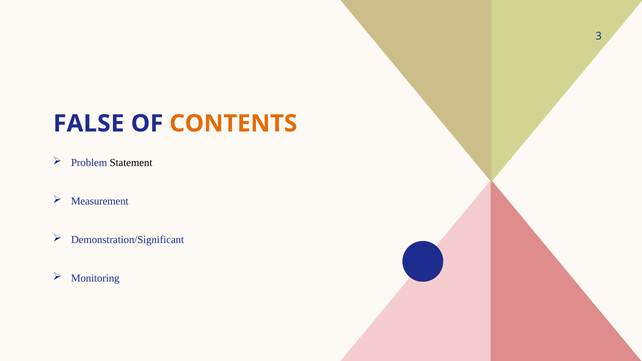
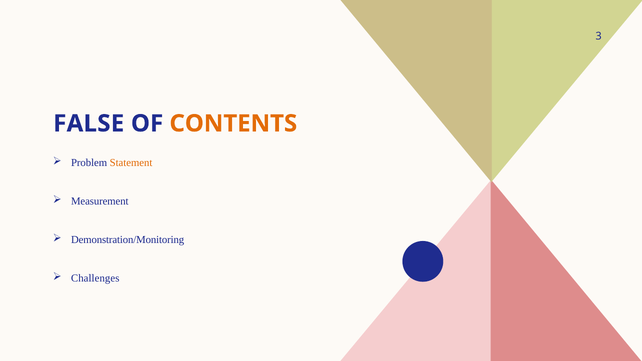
Statement colour: black -> orange (131, 163)
Demonstration/Significant: Demonstration/Significant -> Demonstration/Monitoring (128, 240)
Monitoring: Monitoring -> Challenges (95, 278)
